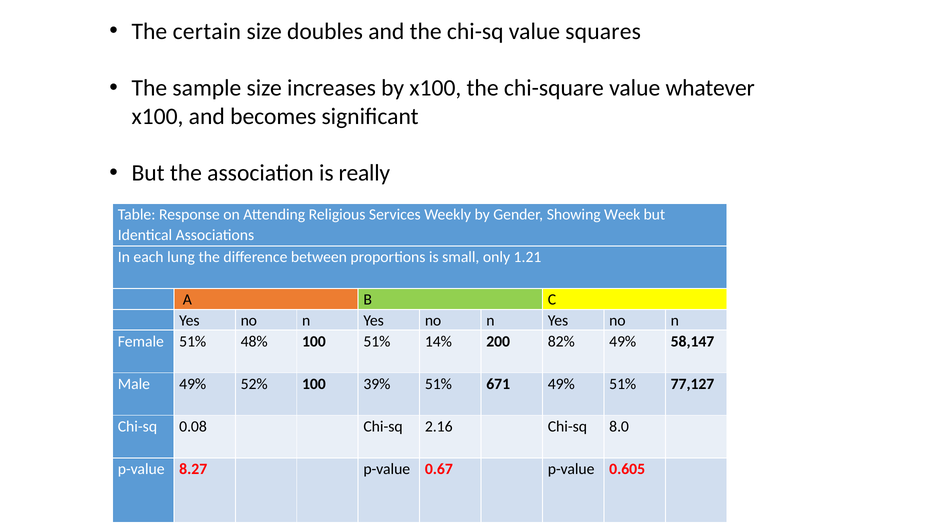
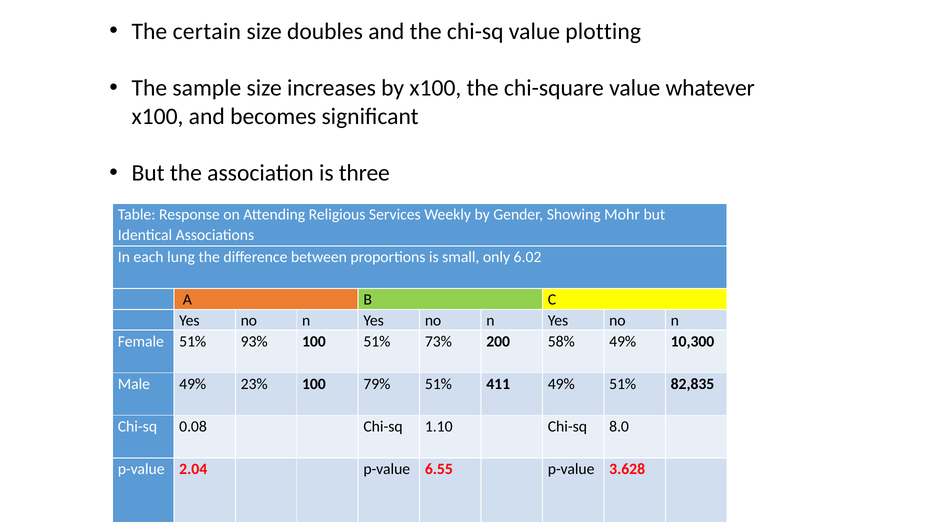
squares: squares -> plotting (603, 31)
really: really -> three (364, 173)
Week: Week -> Mohr (622, 214)
1.21: 1.21 -> 6.02 (528, 257)
48%: 48% -> 93% (254, 341)
14%: 14% -> 73% (438, 341)
82%: 82% -> 58% (561, 341)
58,147: 58,147 -> 10,300 (693, 341)
52%: 52% -> 23% (254, 383)
39%: 39% -> 79% (377, 383)
671: 671 -> 411 (498, 383)
77,127: 77,127 -> 82,835 (693, 383)
2.16: 2.16 -> 1.10 (439, 426)
8.27: 8.27 -> 2.04 (193, 469)
0.67: 0.67 -> 6.55 (439, 469)
0.605: 0.605 -> 3.628 (627, 469)
